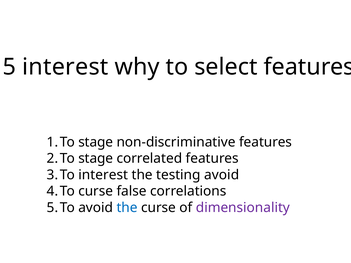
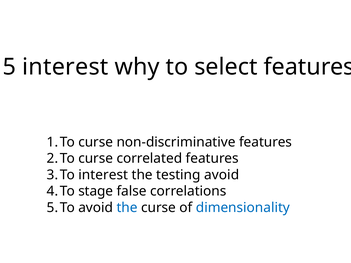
stage: stage -> curse (96, 142)
stage: stage -> curse (96, 159)
curse: curse -> stage (96, 191)
dimensionality colour: purple -> blue (243, 208)
